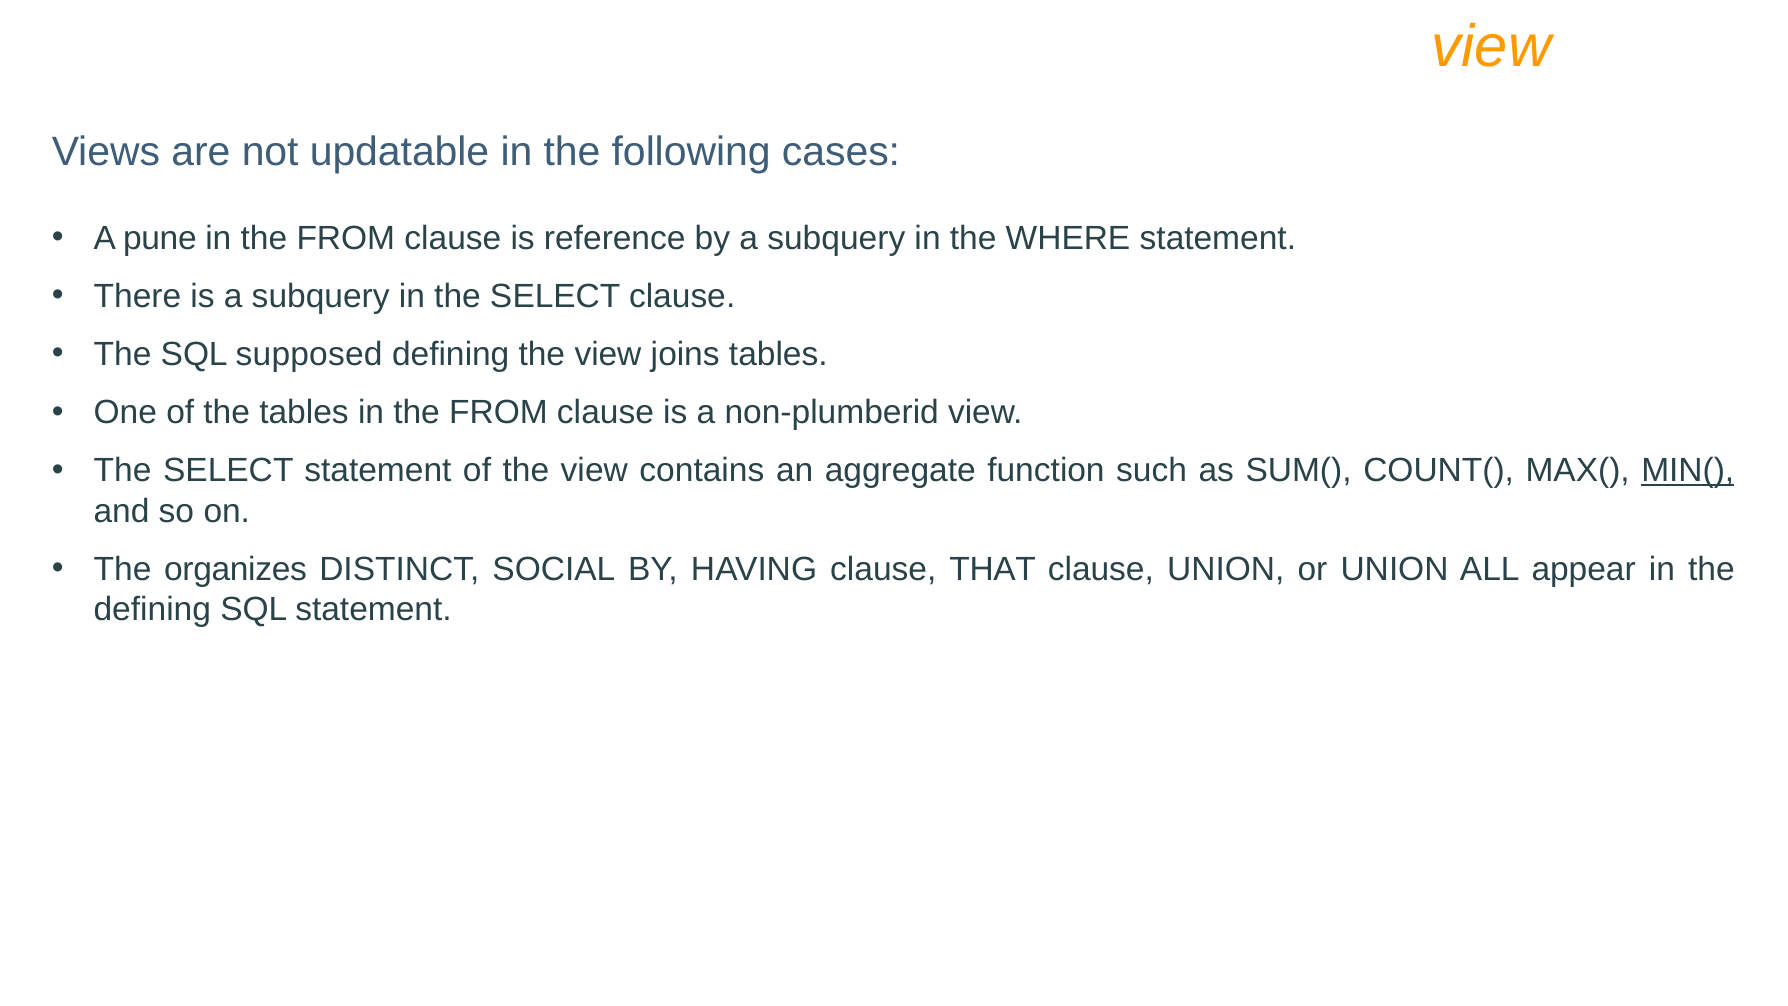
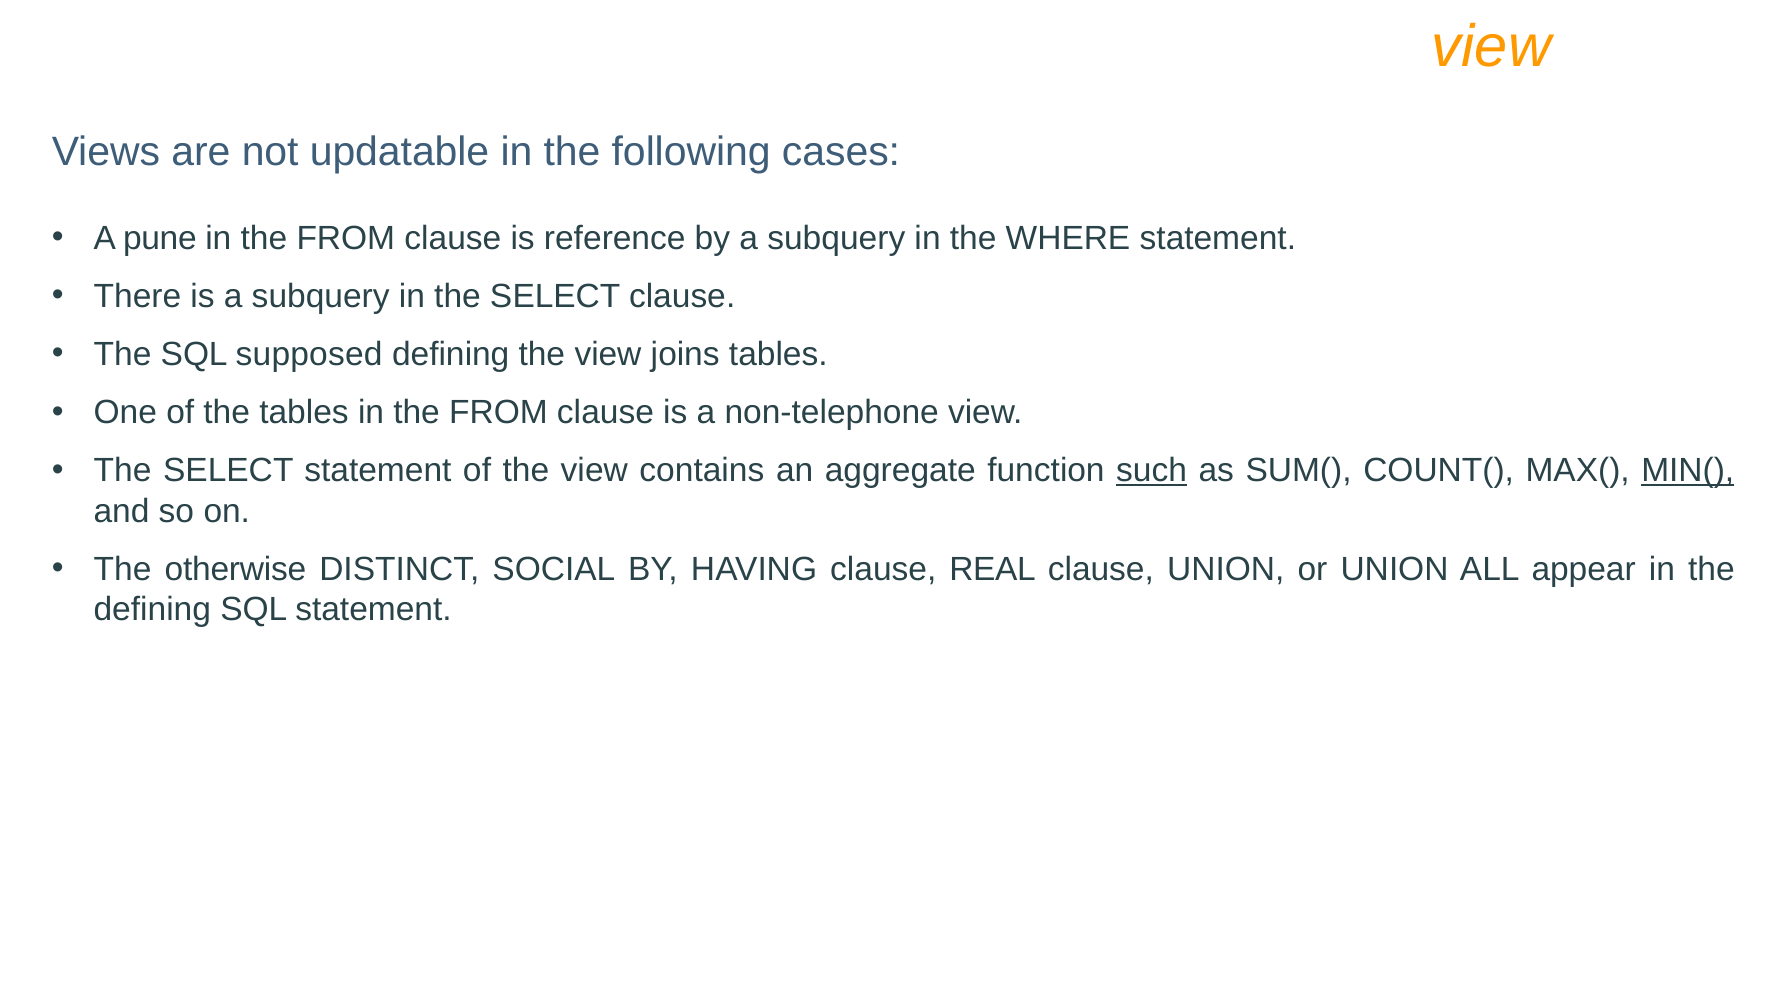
non-plumberid: non-plumberid -> non-telephone (832, 413)
such underline: none -> present (1152, 471)
organizes: organizes -> otherwise (235, 569)
THAT: THAT -> REAL (993, 569)
